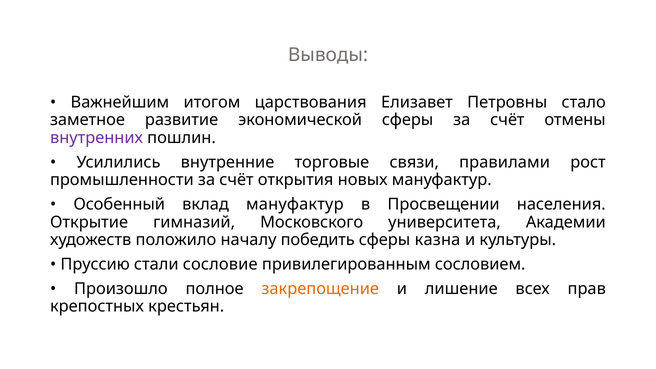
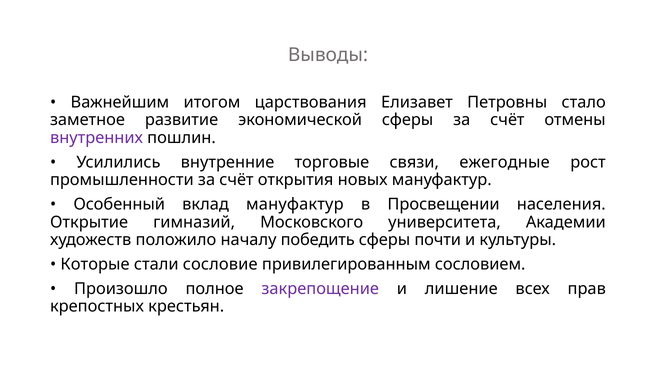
правилами: правилами -> ежегодные (505, 162)
казна: казна -> почти (438, 240)
Пруссию: Пруссию -> Которые (95, 264)
закрепощение colour: orange -> purple (320, 289)
